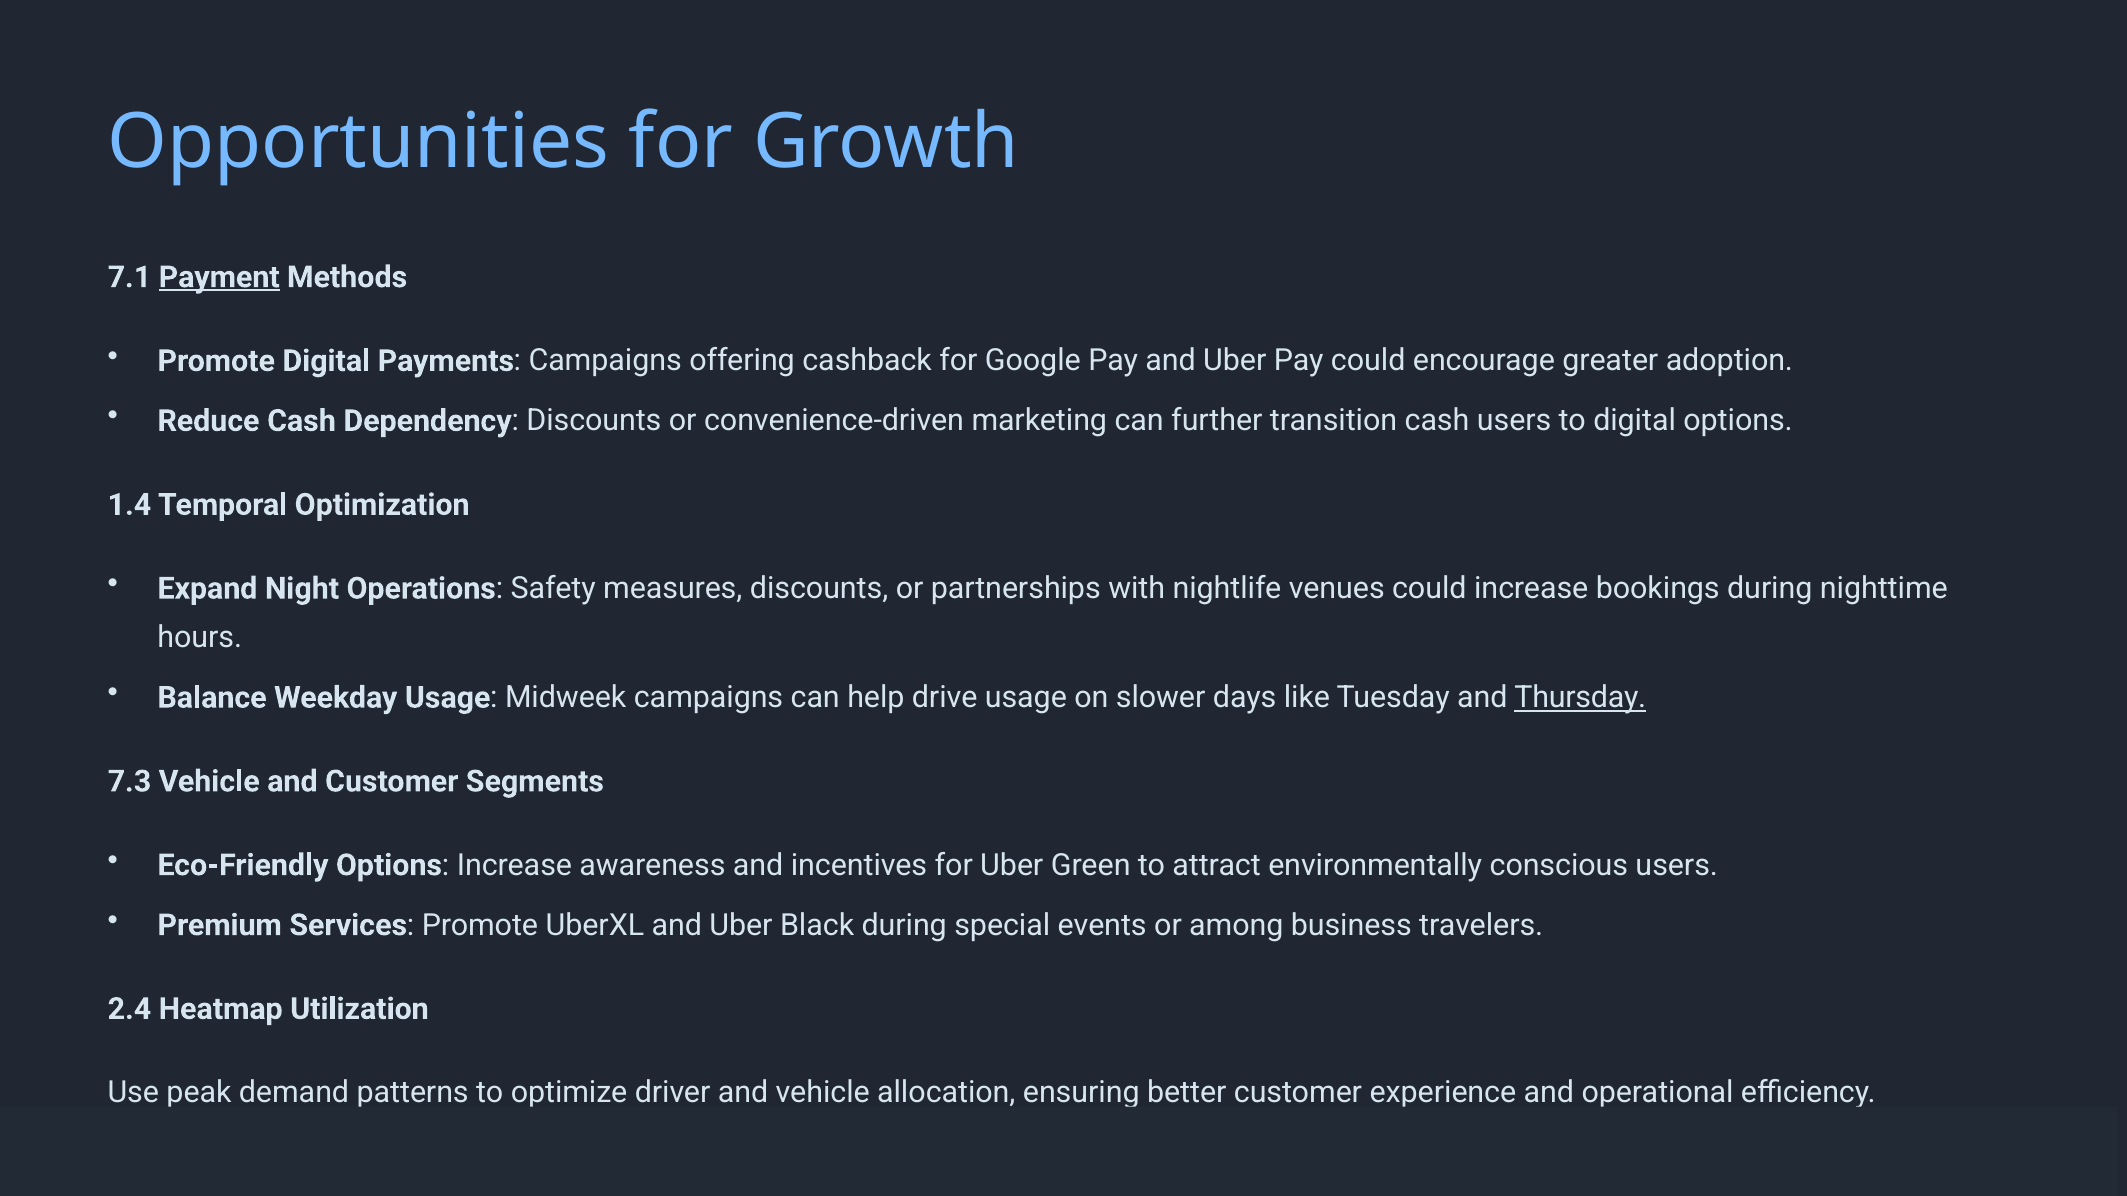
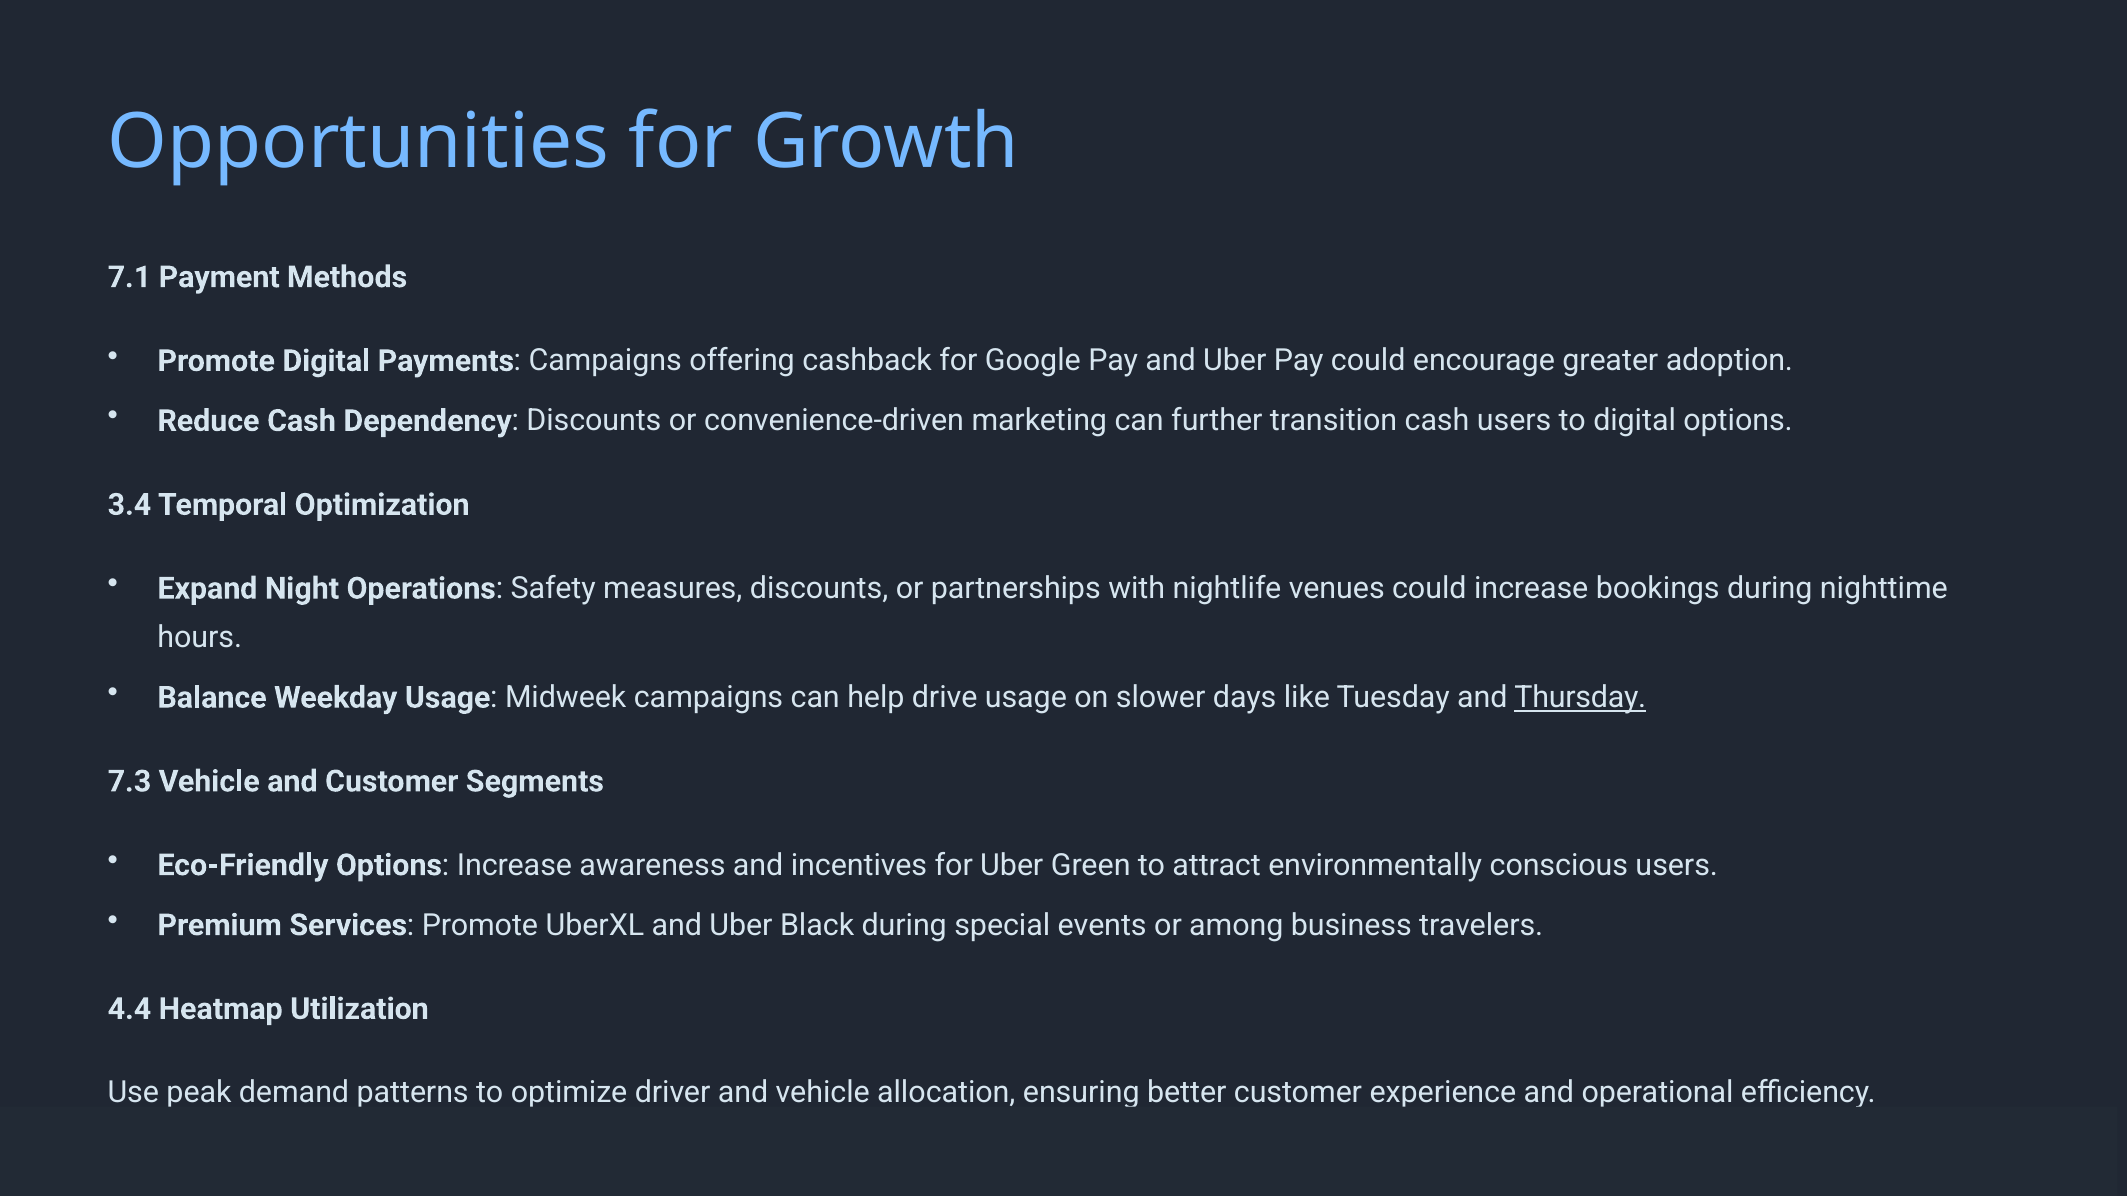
Payment underline: present -> none (219, 277)
1.4: 1.4 -> 3.4 (129, 505)
2.4: 2.4 -> 4.4 (129, 1009)
